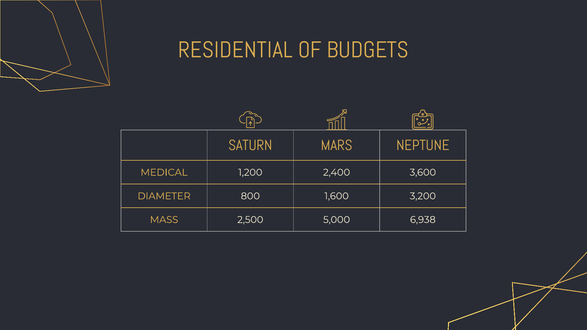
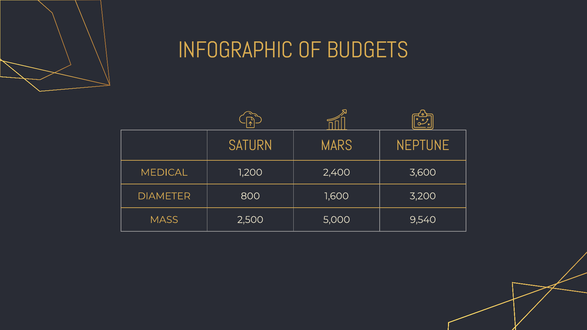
RESIDENTIAL: RESIDENTIAL -> INFOGRAPHIC (236, 50)
6,938: 6,938 -> 9,540 (423, 220)
